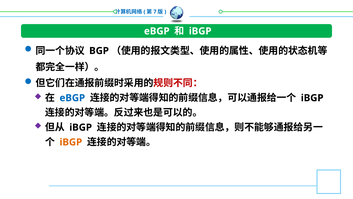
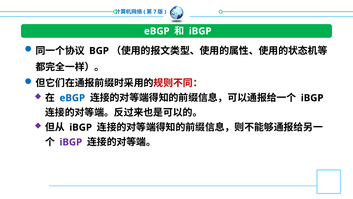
iBGP colour: orange -> purple (71, 142)
